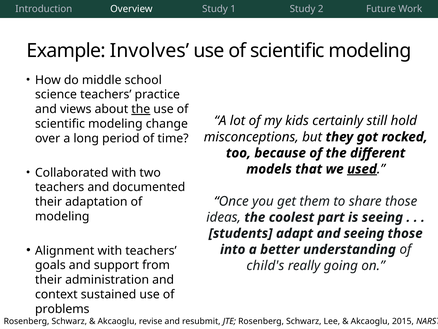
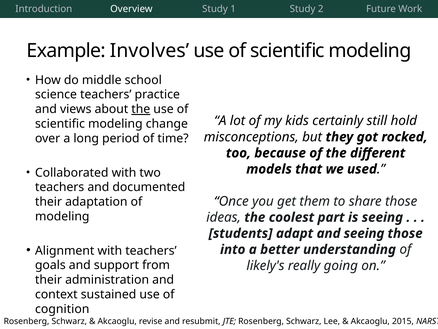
used underline: present -> none (362, 169)
child's: child's -> likely's (265, 265)
problems: problems -> cognition (62, 309)
